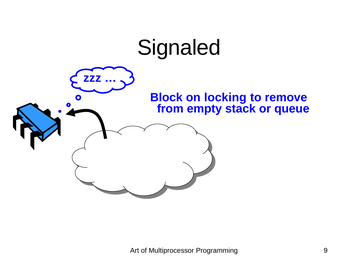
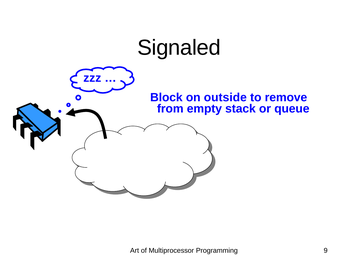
locking: locking -> outside (225, 98)
